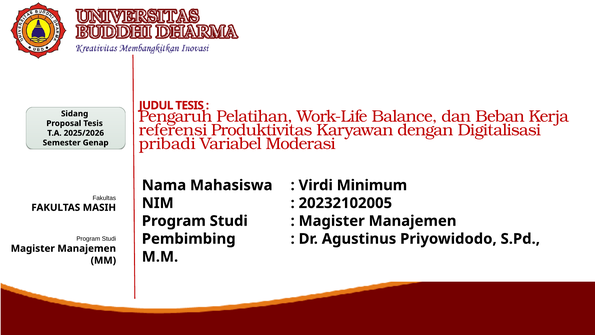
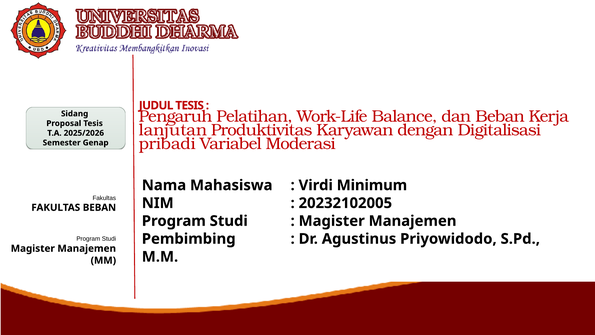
referensi: referensi -> lanjutan (173, 130)
FAKULTAS MASIH: MASIH -> BEBAN (99, 207)
